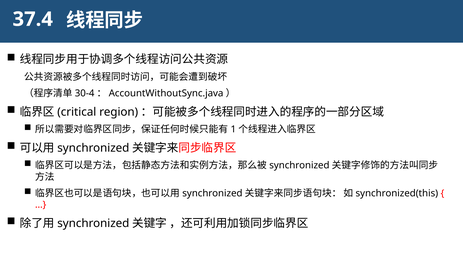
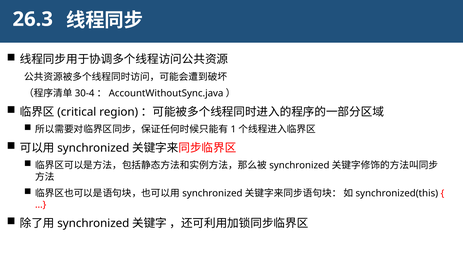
37.4: 37.4 -> 26.3 (33, 19)
